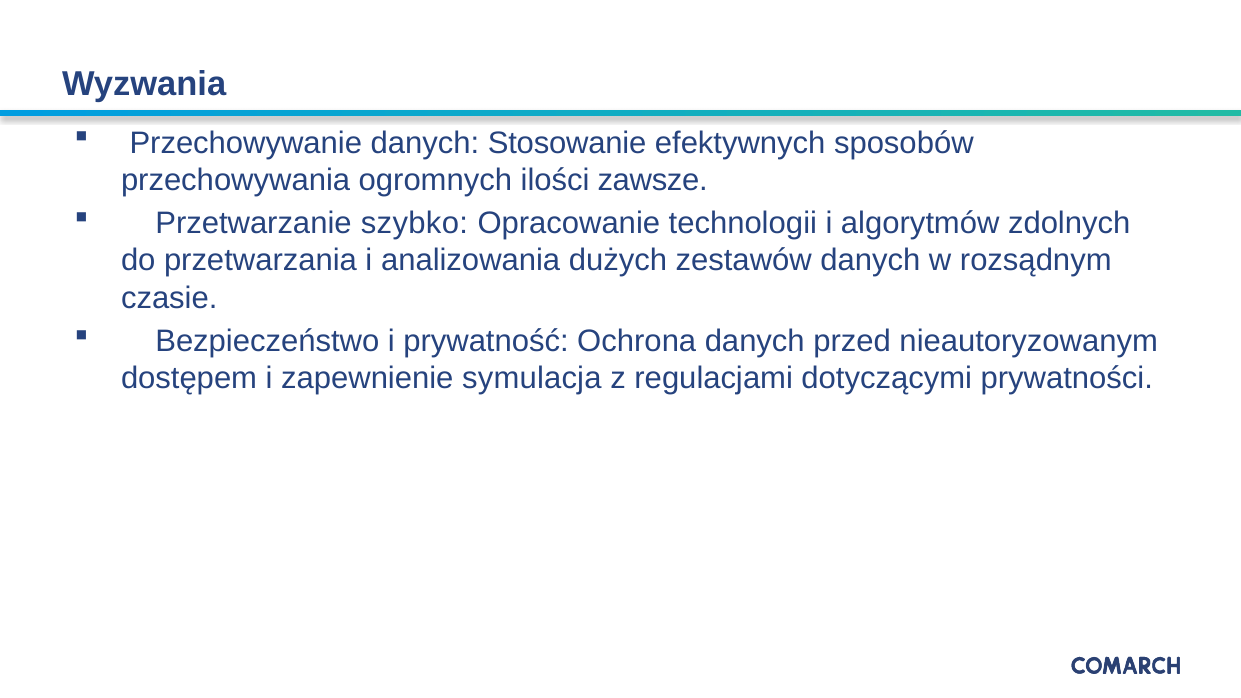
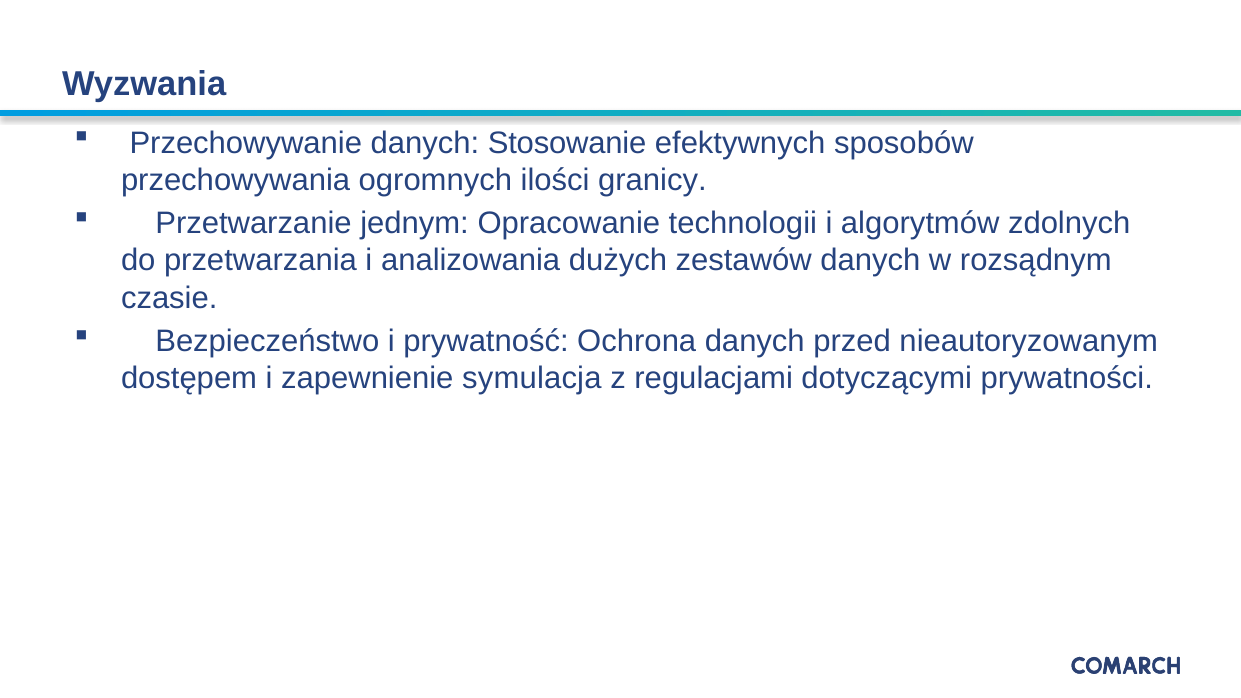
zawsze: zawsze -> granicy (652, 180)
szybko: szybko -> jednym (415, 223)
